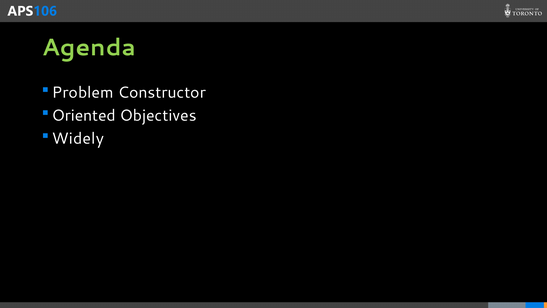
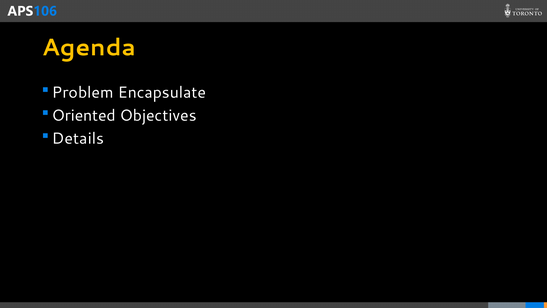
Agenda colour: light green -> yellow (89, 47)
Constructor: Constructor -> Encapsulate (162, 92)
Widely: Widely -> Details (78, 138)
